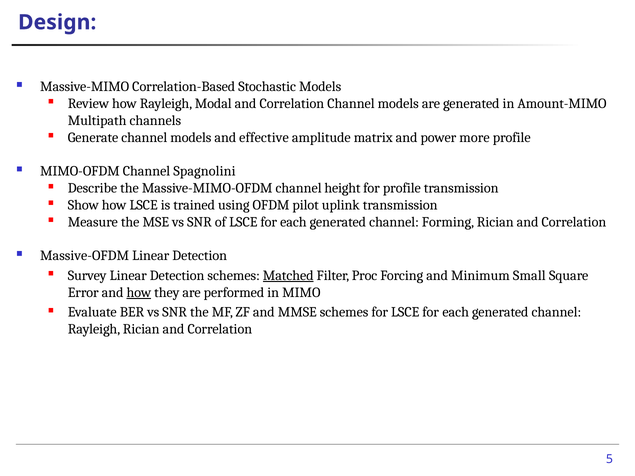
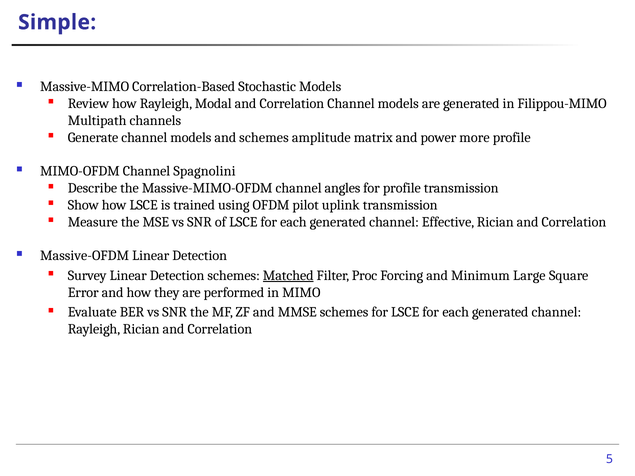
Design: Design -> Simple (57, 22)
Amount-MIMO: Amount-MIMO -> Filippou-MIMO (562, 104)
and effective: effective -> schemes (264, 137)
height: height -> angles (342, 188)
Forming: Forming -> Effective (448, 222)
Small: Small -> Large (529, 276)
how underline: present -> none (139, 293)
